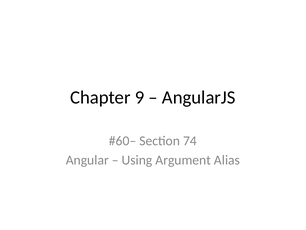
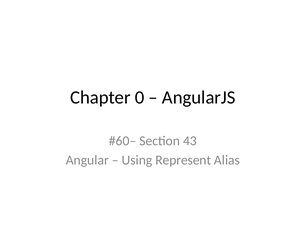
9: 9 -> 0 (140, 97)
74: 74 -> 43 (190, 141)
Argument: Argument -> Represent (183, 160)
